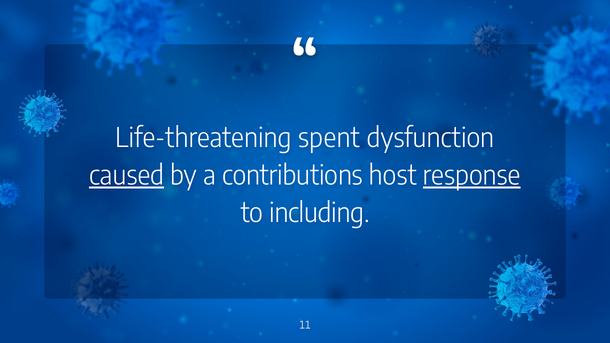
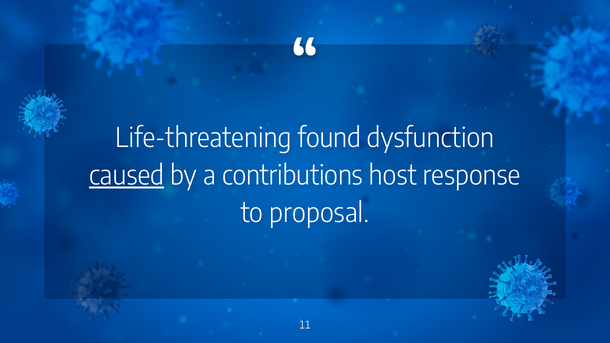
spent: spent -> found (329, 138)
response underline: present -> none (472, 176)
including: including -> proposal (319, 213)
